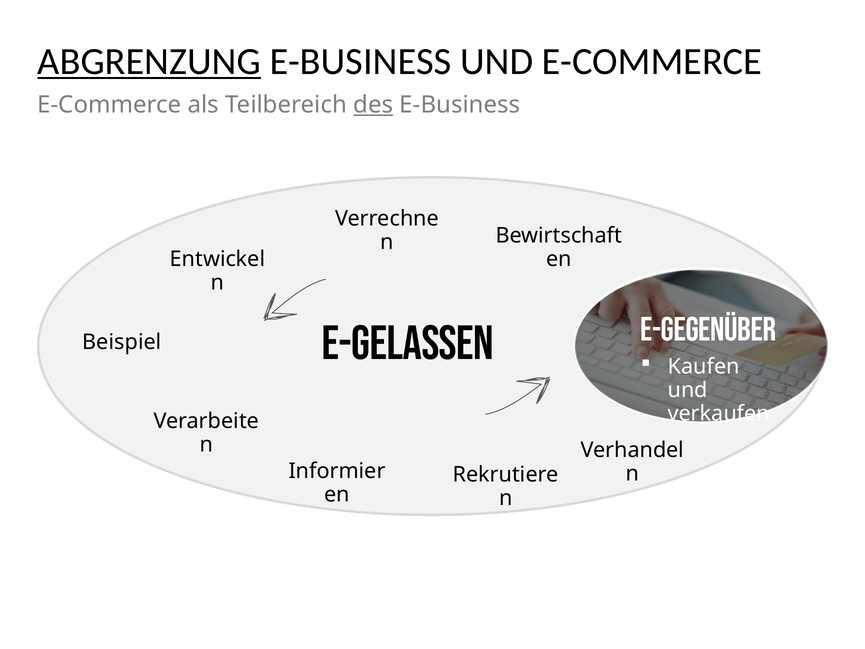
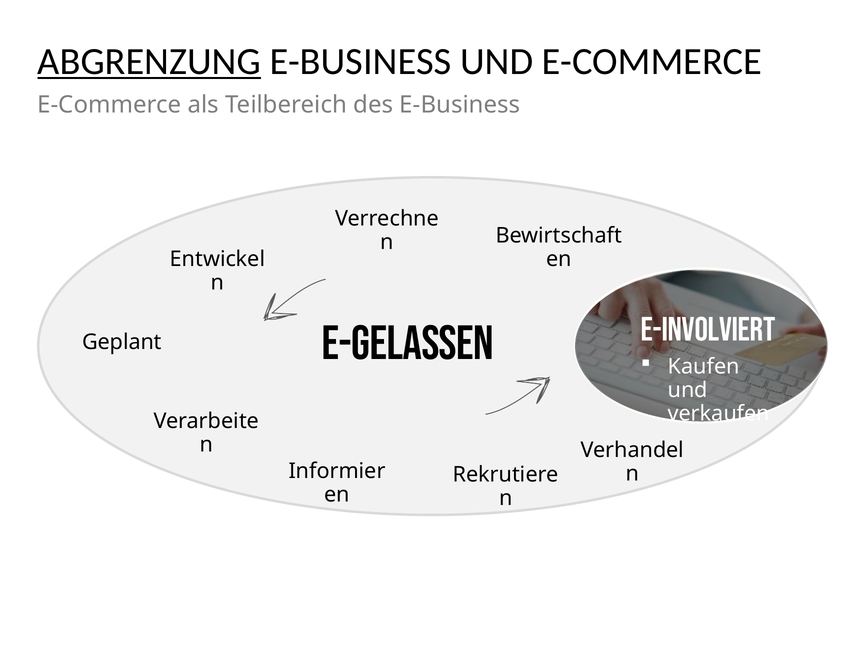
des underline: present -> none (373, 105)
E-Gegenüber: E-Gegenüber -> E-Involviert (708, 329)
Beispiel: Beispiel -> Geplant (122, 342)
